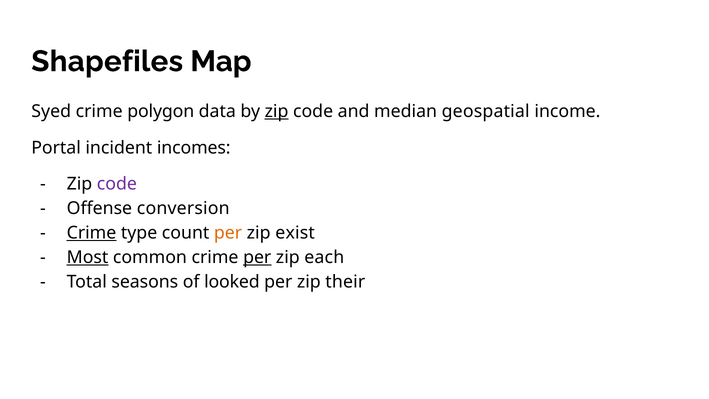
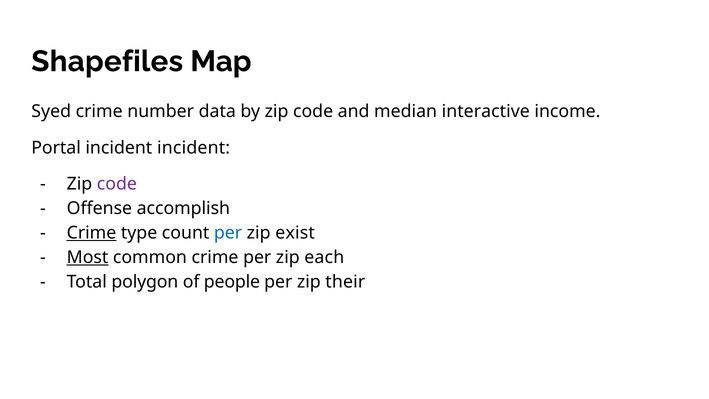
polygon: polygon -> number (161, 111)
zip underline: present -> none (277, 111)
geospatial: geospatial -> interactive (486, 111)
incident incomes: incomes -> incident (194, 148)
conversion: conversion -> accomplish (183, 208)
per colour: orange -> blue (228, 233)
per underline: present -> none (257, 257)
seasons: seasons -> polygon (145, 282)
looked: looked -> people (232, 282)
